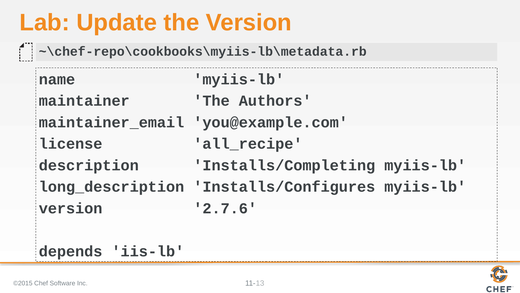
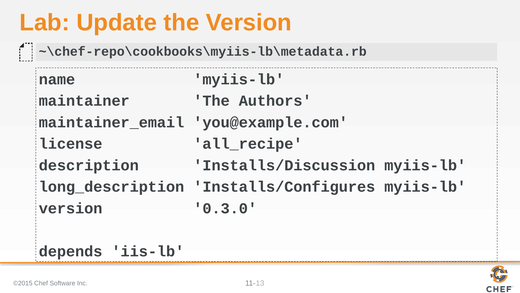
Installs/Completing: Installs/Completing -> Installs/Discussion (284, 165)
2.7.6: 2.7.6 -> 0.3.0 (225, 208)
